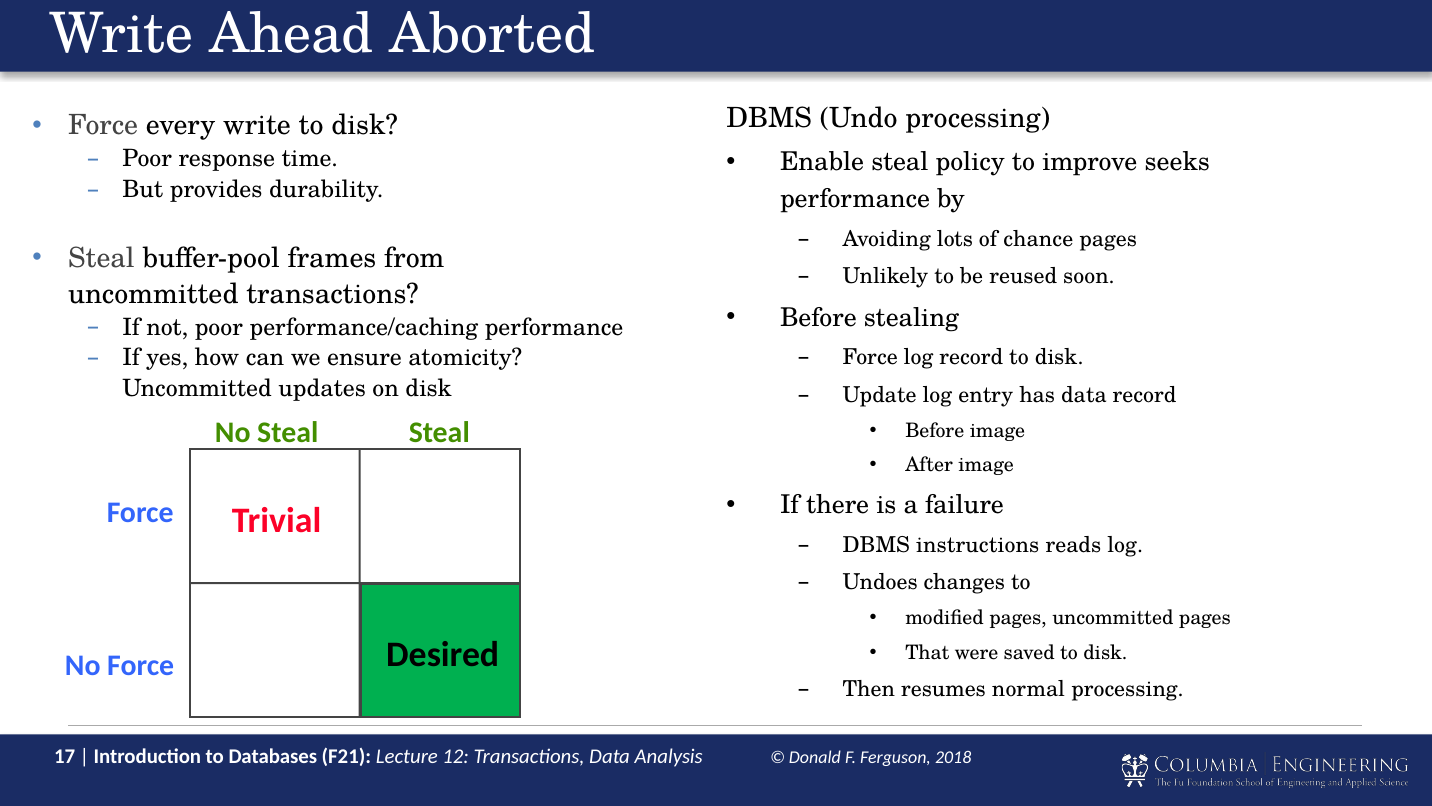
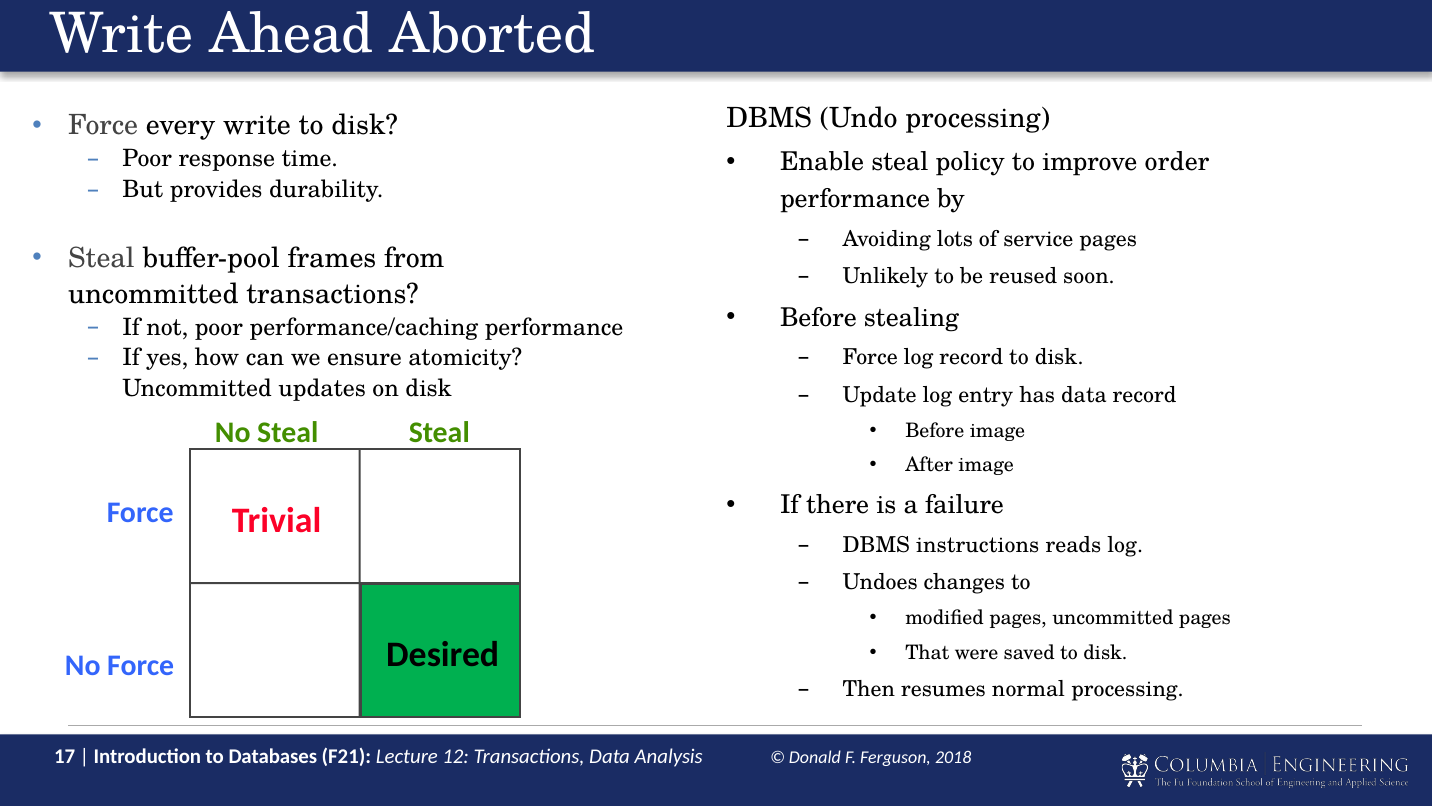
seeks: seeks -> order (1177, 162)
chance: chance -> service (1038, 239)
